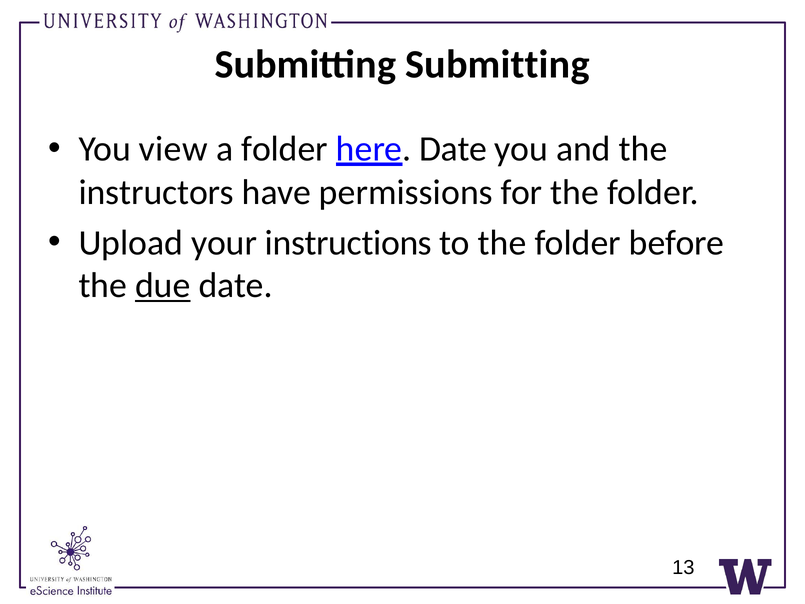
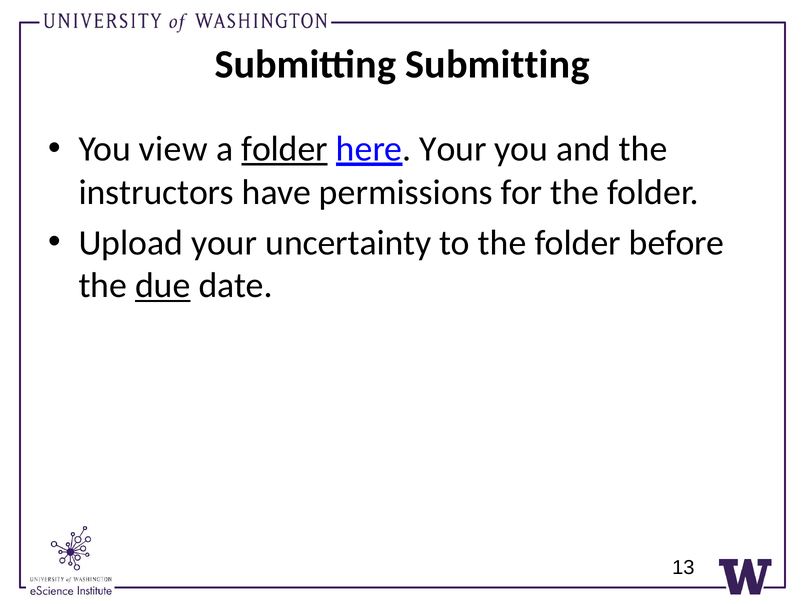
folder underline: none -> present (284, 149)
here Date: Date -> Your (453, 149)
instructions: instructions -> uncertainty (348, 243)
